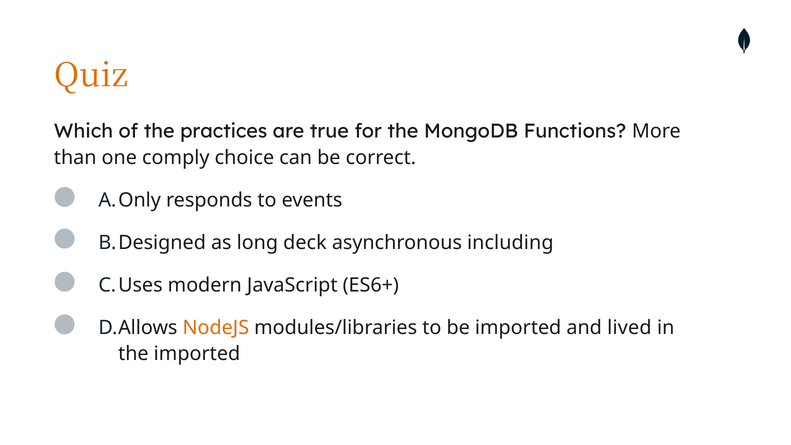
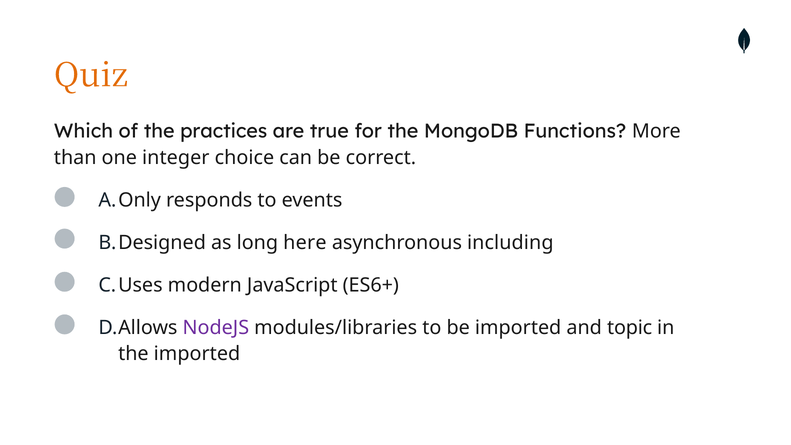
comply: comply -> integer (176, 157)
deck: deck -> here (305, 243)
NodeJS colour: orange -> purple (216, 328)
lived: lived -> topic (630, 328)
